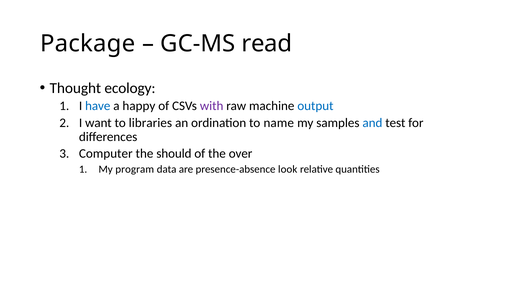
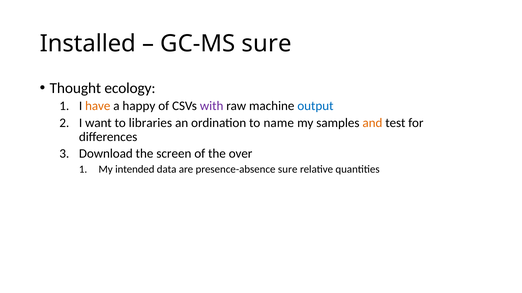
Package: Package -> Installed (88, 44)
GC-MS read: read -> sure (267, 44)
have colour: blue -> orange (98, 106)
and colour: blue -> orange (372, 123)
Computer: Computer -> Download (106, 154)
should: should -> screen (174, 154)
program: program -> intended (135, 170)
presence-absence look: look -> sure (288, 170)
